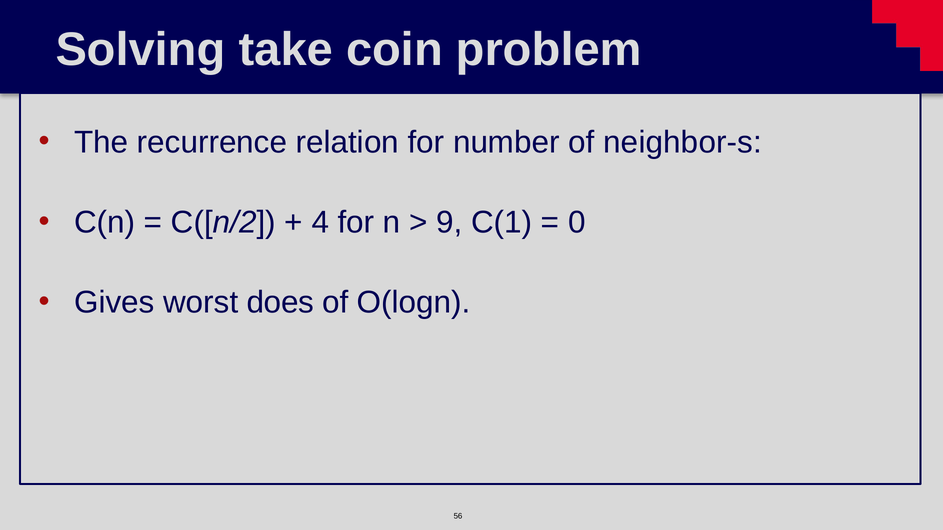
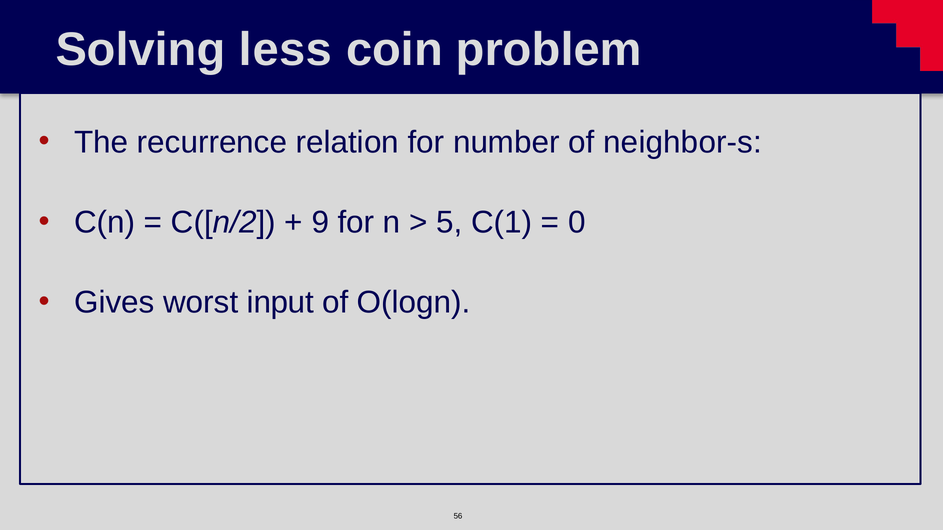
take: take -> less (286, 50)
4: 4 -> 9 (320, 223)
9: 9 -> 5 (449, 223)
does: does -> input (280, 303)
